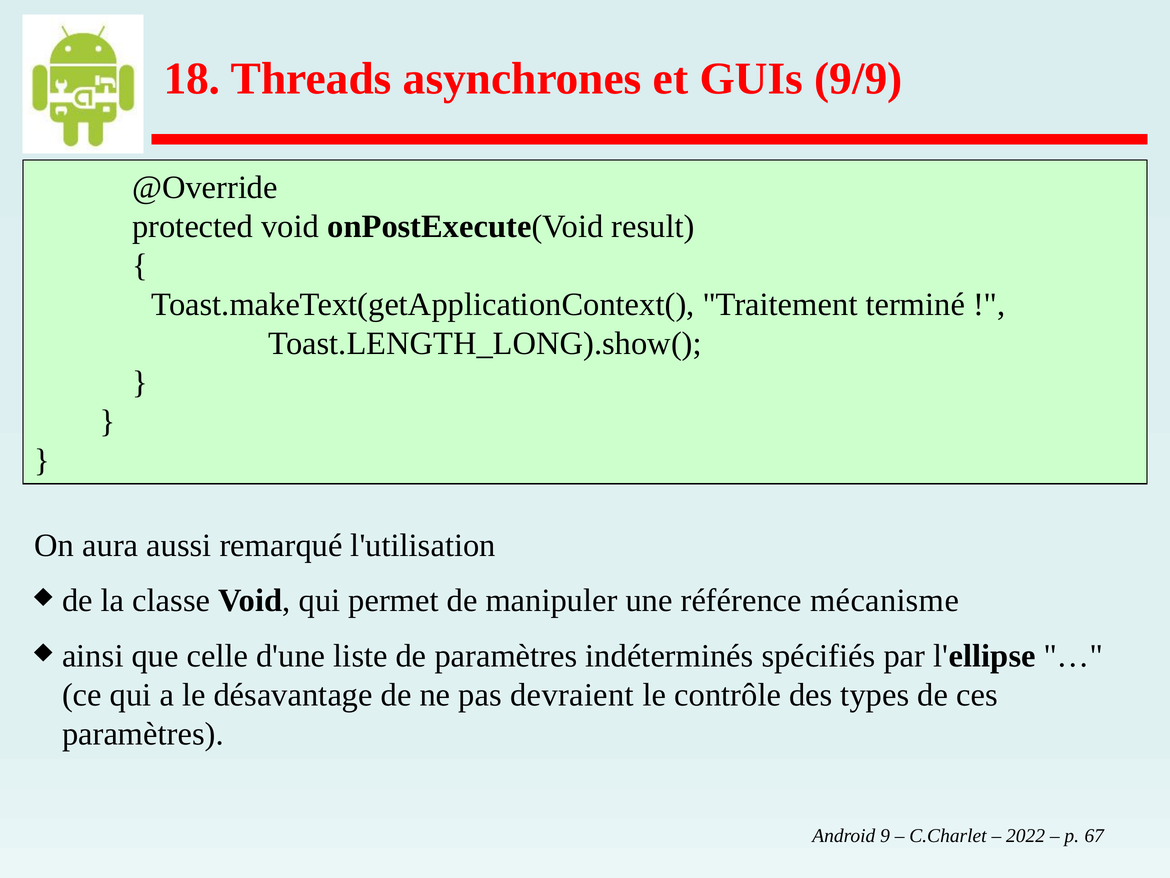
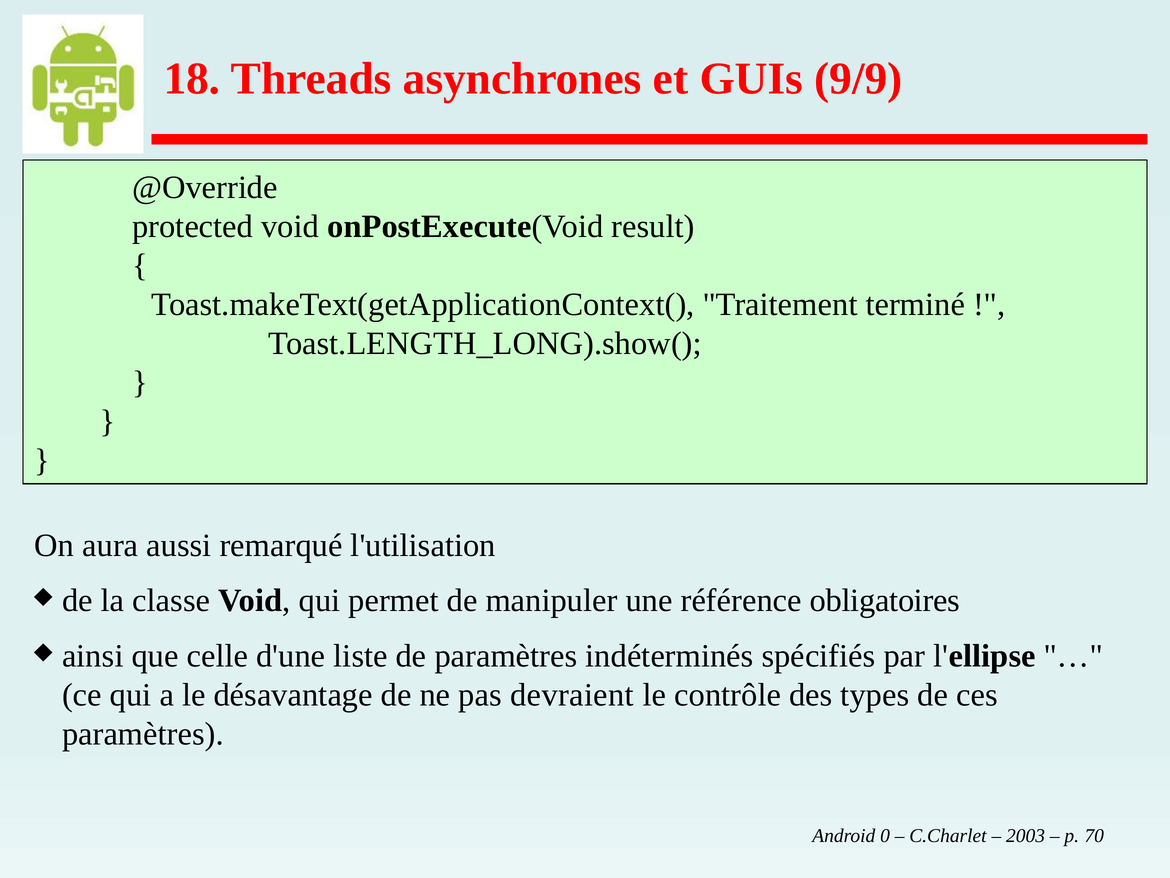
mécanisme: mécanisme -> obligatoires (885, 600)
9: 9 -> 0 (885, 835)
2022: 2022 -> 2003 (1026, 835)
67: 67 -> 70 (1094, 835)
